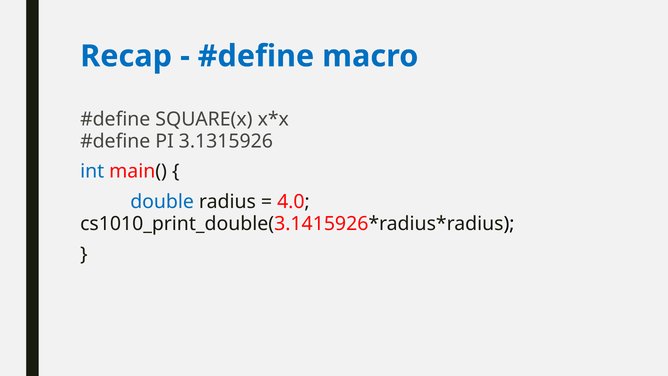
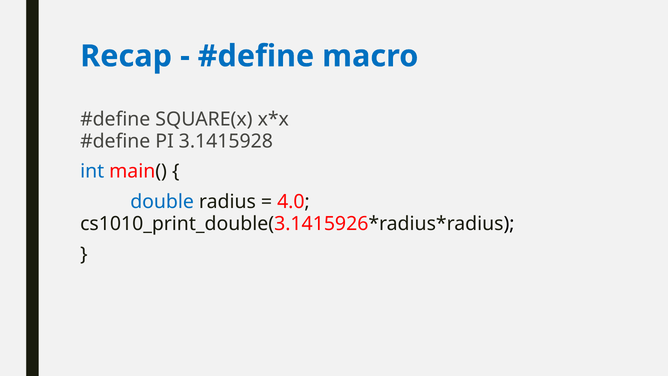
3.1315926: 3.1315926 -> 3.1415928 (226, 141)
